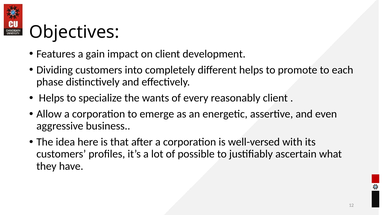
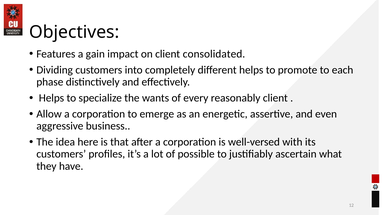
development: development -> consolidated (214, 54)
